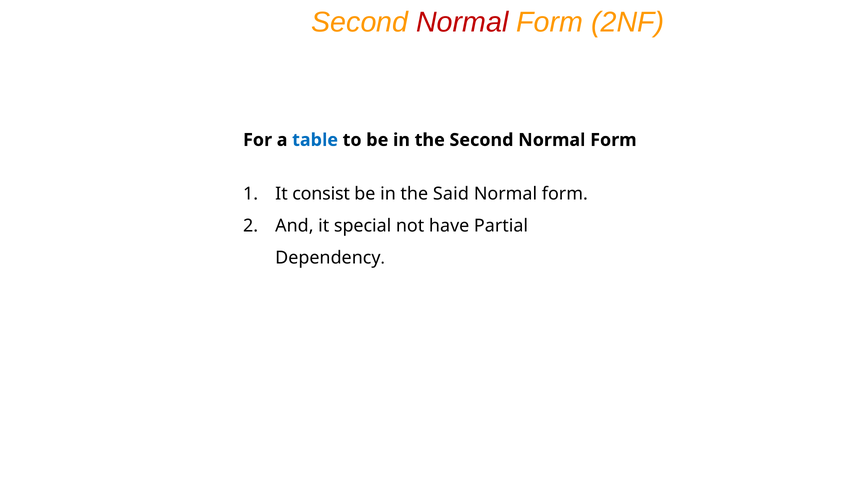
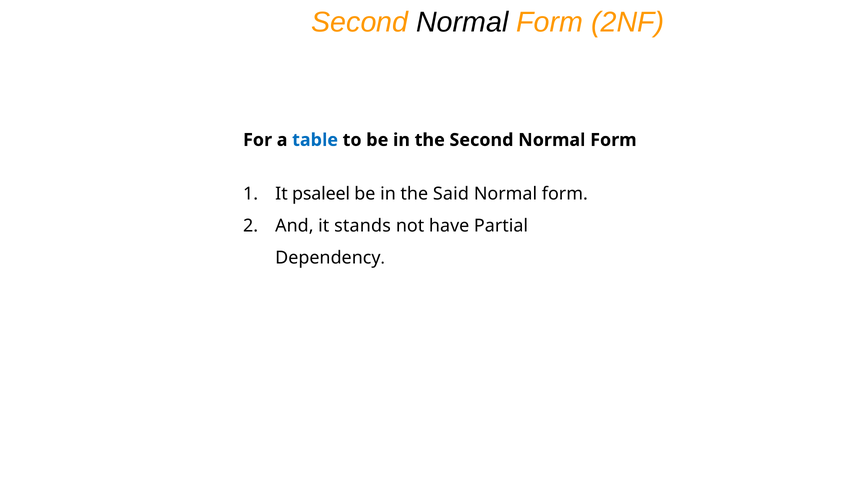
Normal colour: red -> black (462, 22)
consist: consist -> psaleel (321, 194)
special: special -> stands (363, 226)
